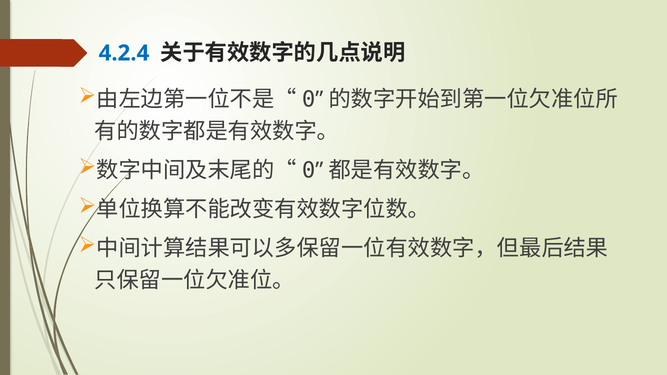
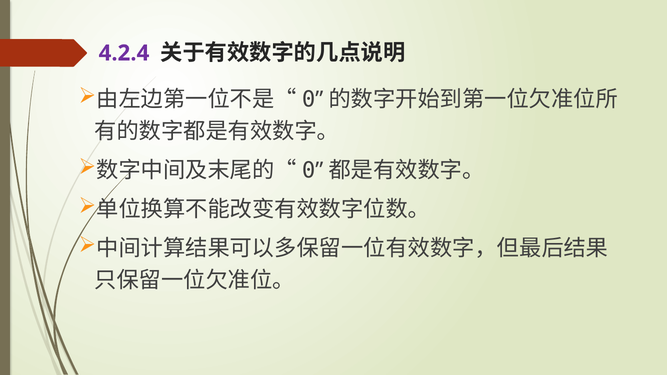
4.2.4 colour: blue -> purple (124, 53)
